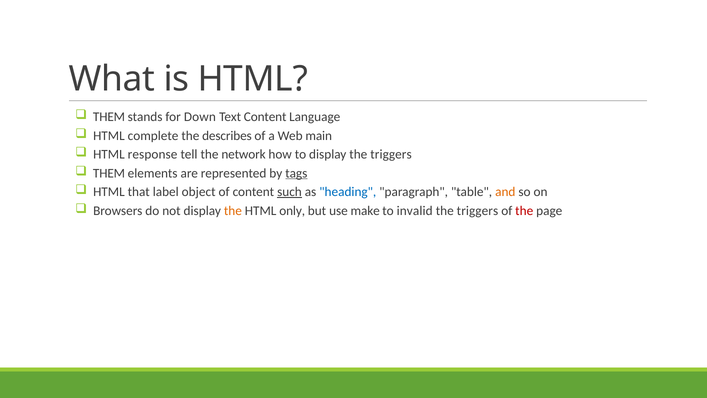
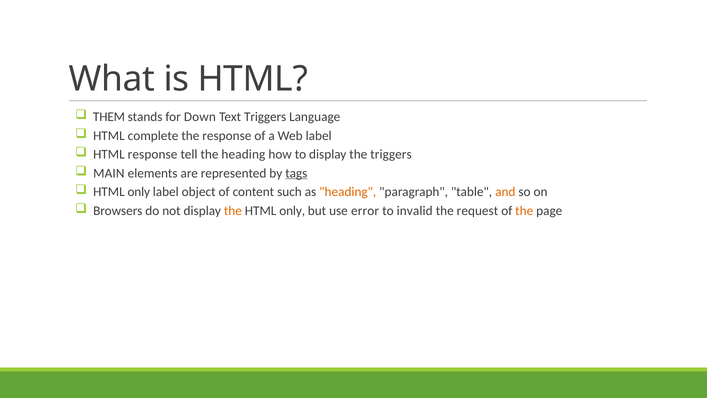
Text Content: Content -> Triggers (265, 117)
the describes: describes -> response (227, 136)
Web main: main -> label (319, 136)
the network: network -> heading (243, 154)
THEM: THEM -> MAIN (109, 173)
that: that -> only (139, 192)
such underline: present -> none (289, 192)
heading colour: blue -> orange (348, 192)
make: make -> error (365, 210)
triggers: triggers -> request (478, 210)
the colour: red -> orange (524, 210)
